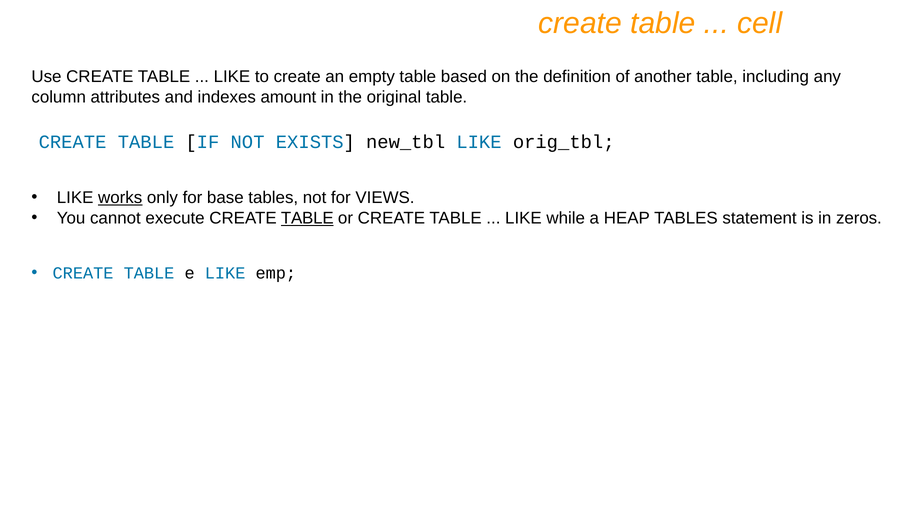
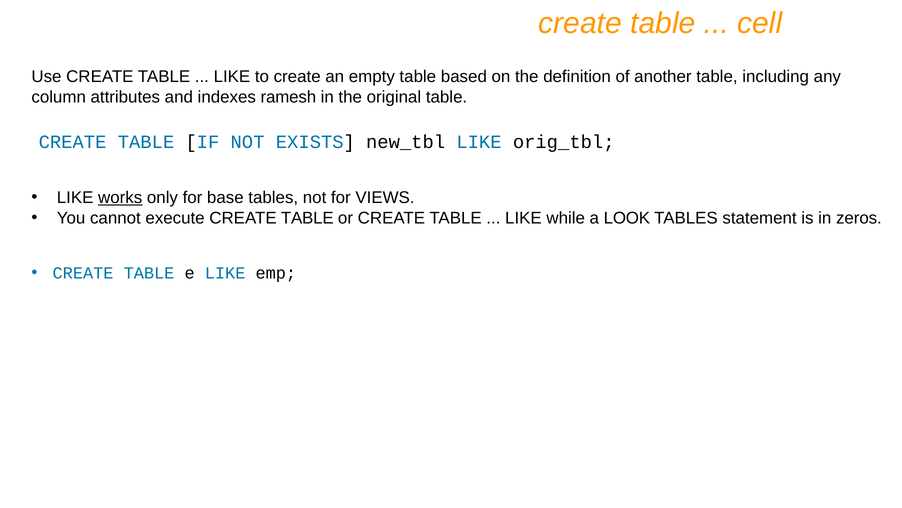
amount: amount -> ramesh (288, 97)
TABLE underline: present -> none (307, 218)
HEAP: HEAP -> LOOK (627, 218)
